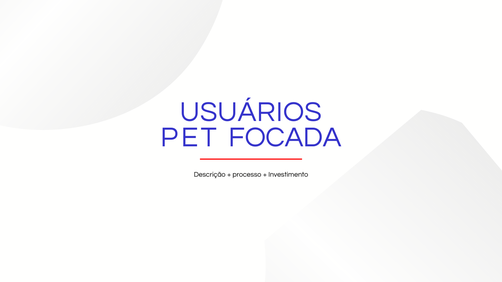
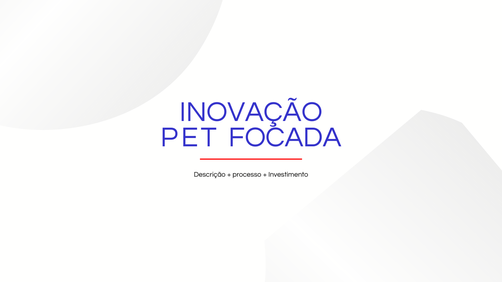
USUÁRIOS: USUÁRIOS -> INOVAÇÃO (251, 112)
